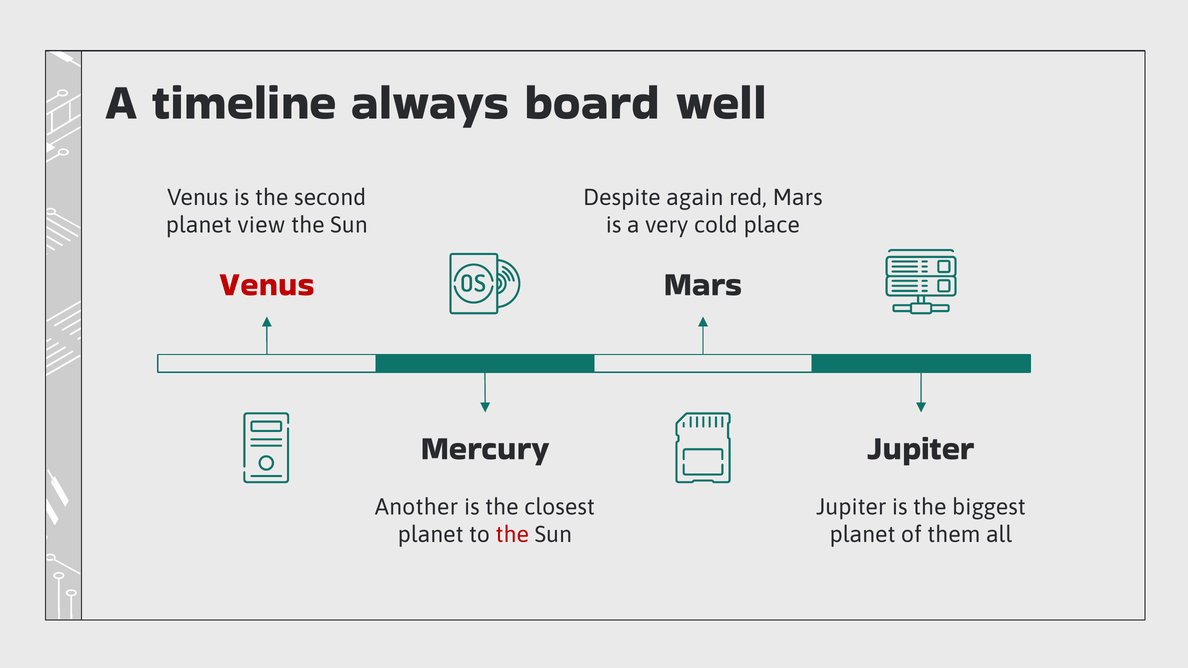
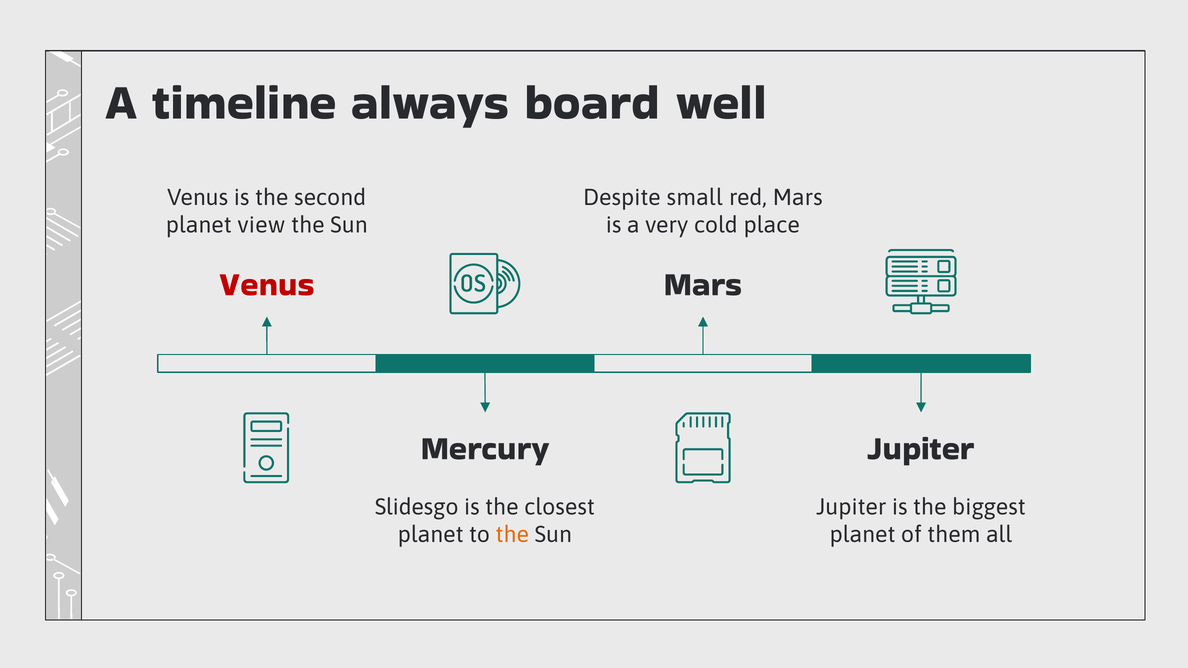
again: again -> small (695, 198)
Another: Another -> Slidesgo (417, 507)
the colour: red -> orange (512, 535)
